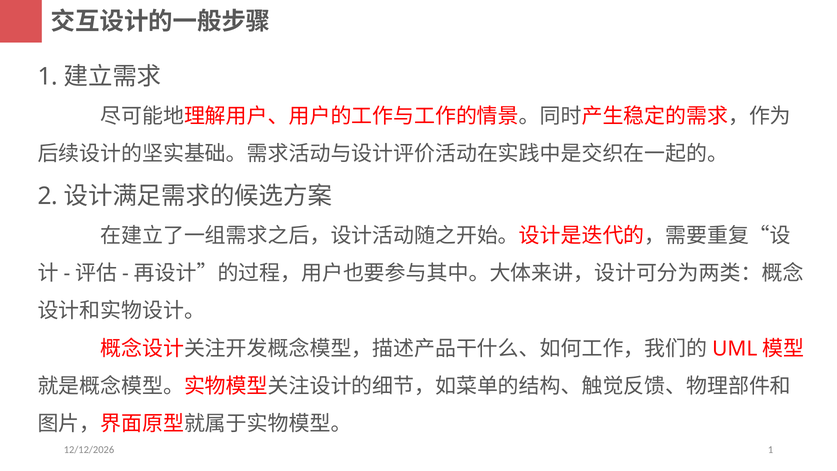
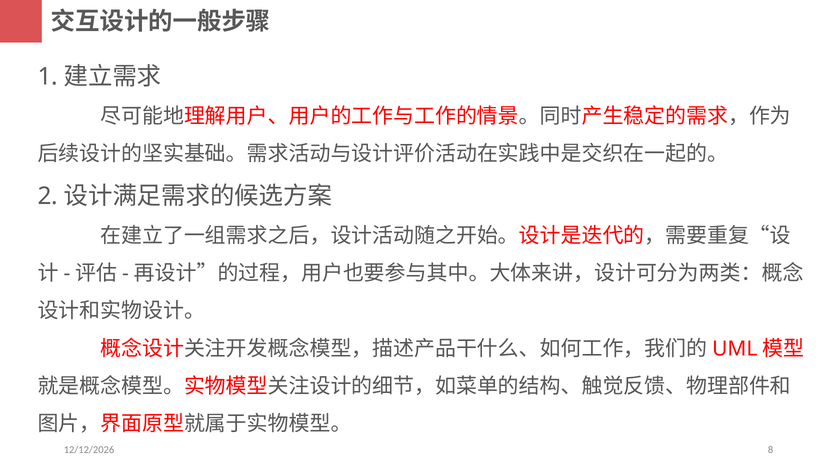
1: 1 -> 8 (771, 450)
